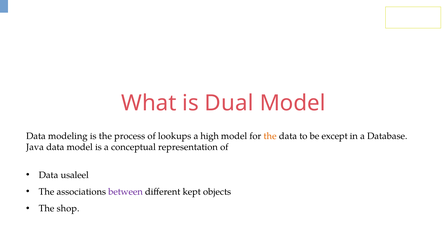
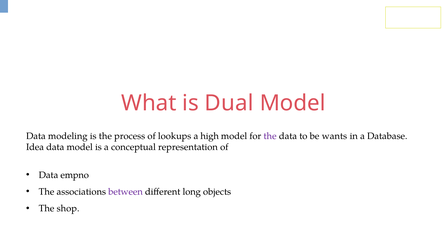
the colour: orange -> purple (270, 136)
except: except -> wants (335, 136)
Java: Java -> Idea (35, 147)
usaleel: usaleel -> empno (75, 175)
kept: kept -> long (192, 192)
